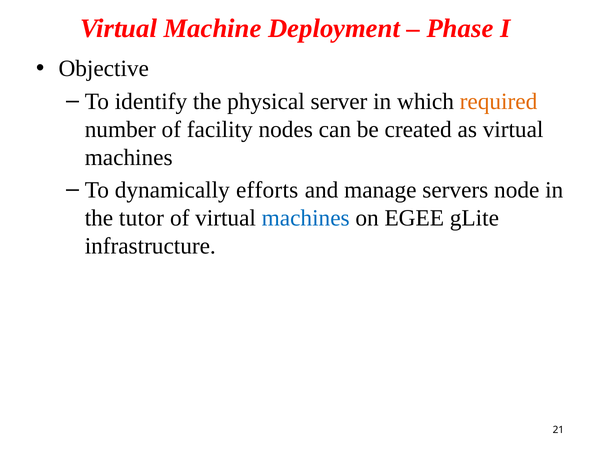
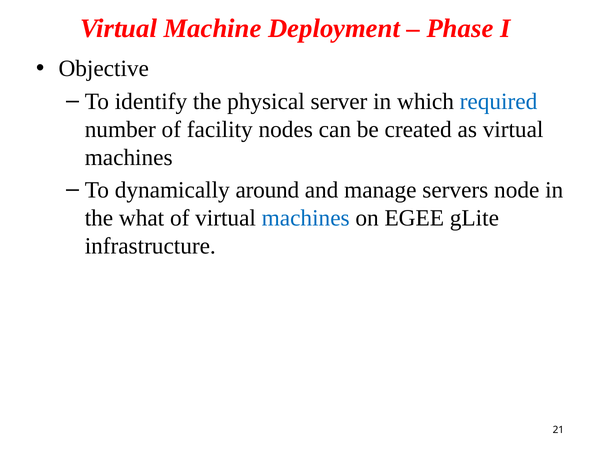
required colour: orange -> blue (499, 101)
efforts: efforts -> around (267, 190)
tutor: tutor -> what (142, 218)
